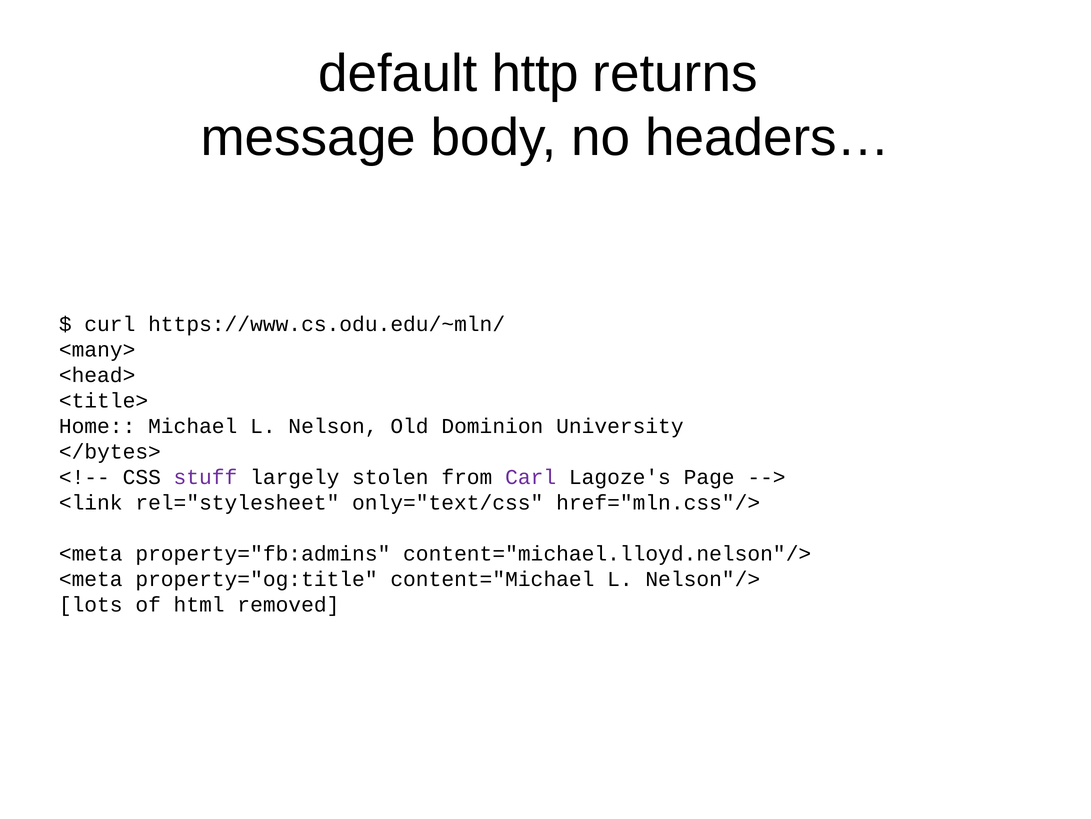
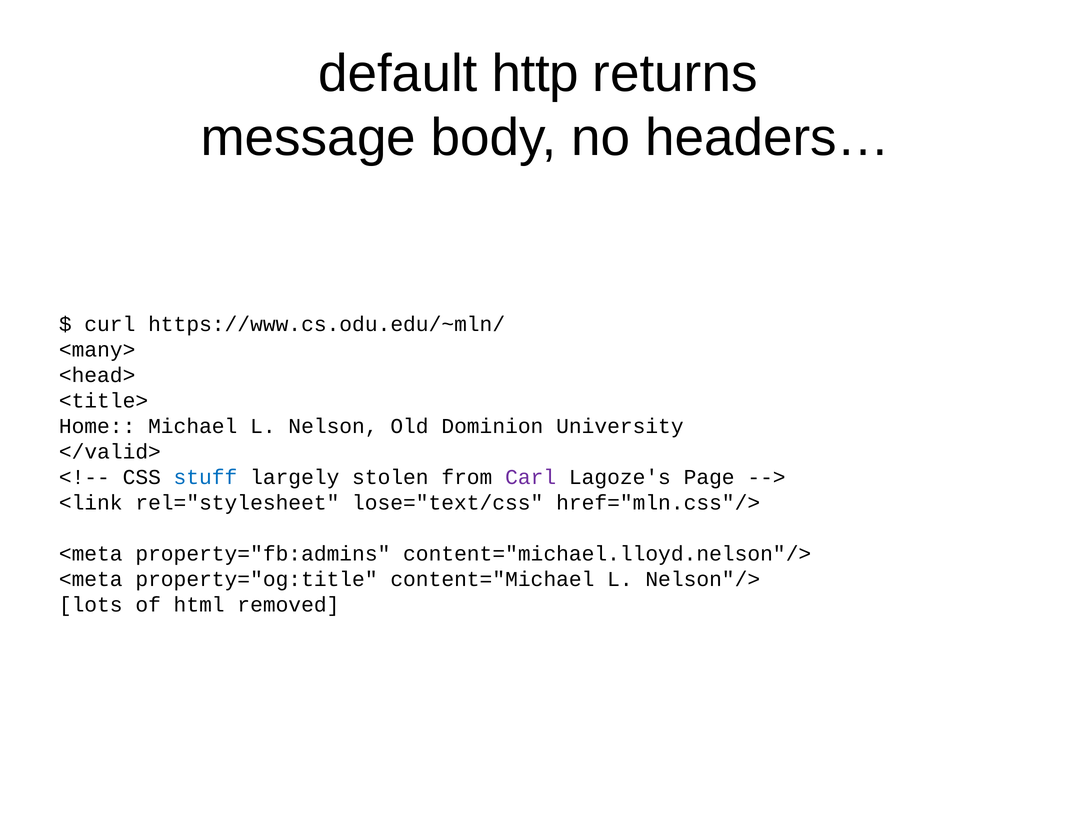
</bytes>: </bytes> -> </valid> (110, 452)
stuff colour: purple -> blue (205, 477)
only="text/css: only="text/css -> lose="text/css (448, 502)
